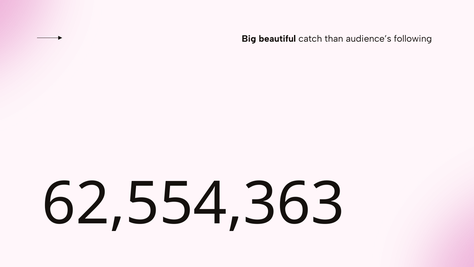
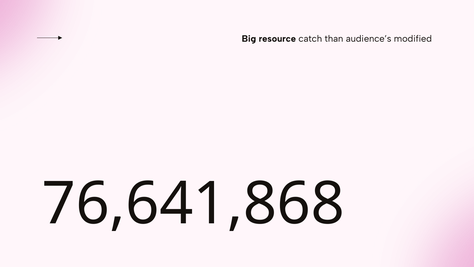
beautiful: beautiful -> resource (277, 39)
following: following -> modified (413, 39)
62,554,363: 62,554,363 -> 76,641,868 (193, 204)
